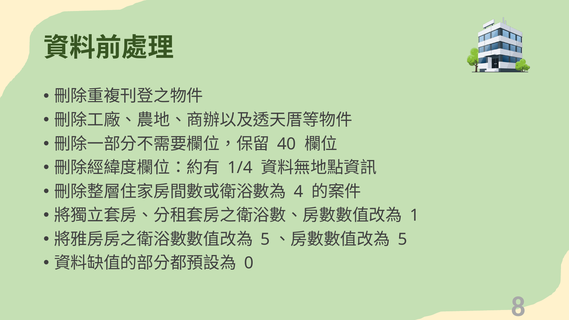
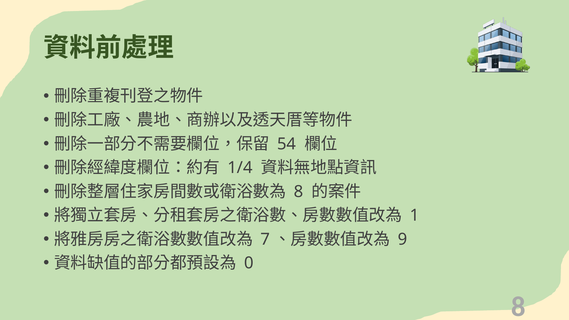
40: 40 -> 54 (287, 144)
4: 4 -> 8 (298, 192)
5: 5 -> 7 (265, 239)
5: 5 -> 9 (402, 239)
